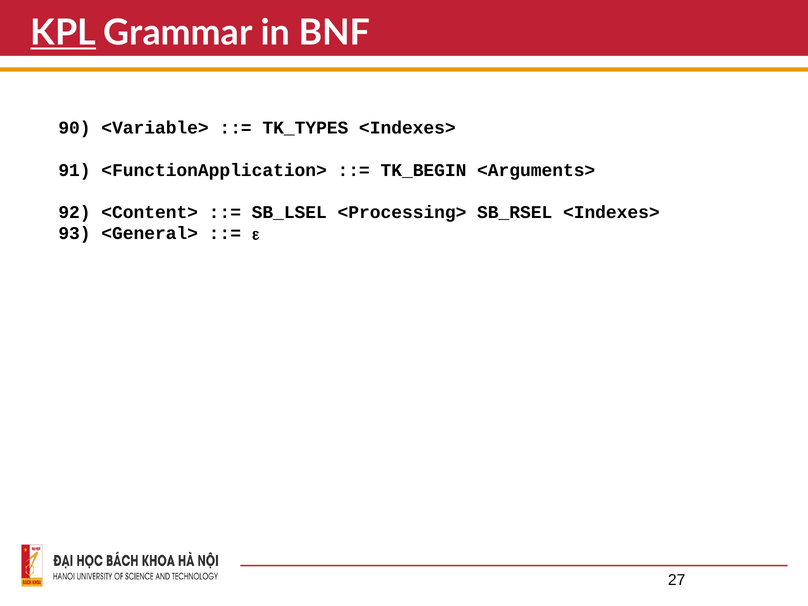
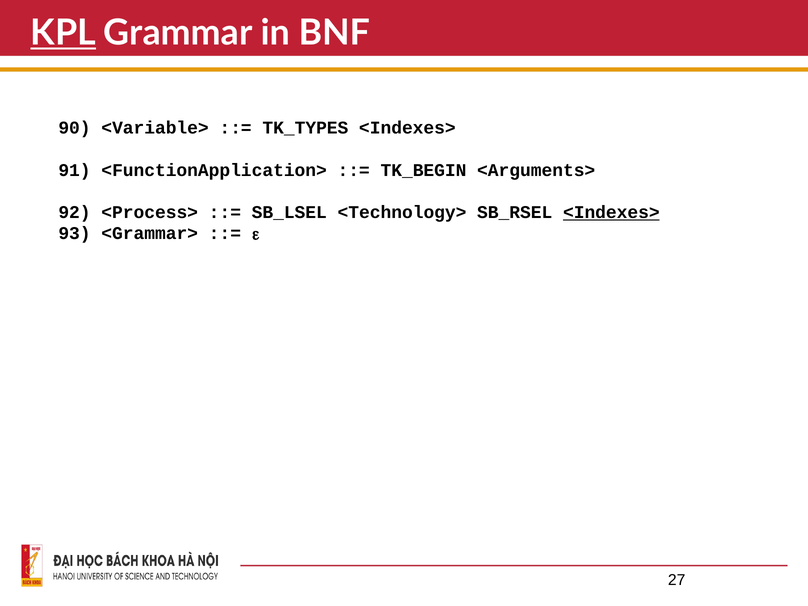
<Content>: <Content> -> <Process> (150, 212)
<Processing>: <Processing> -> <Technology> (402, 212)
<Indexes> underline: none -> present (611, 212)
<General>: <General> -> <Grammar> (150, 234)
